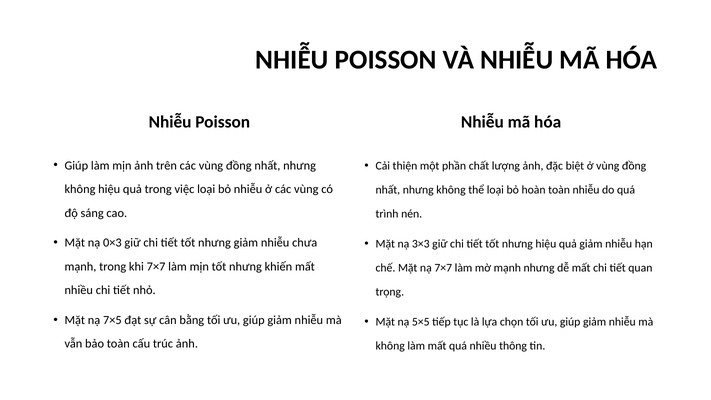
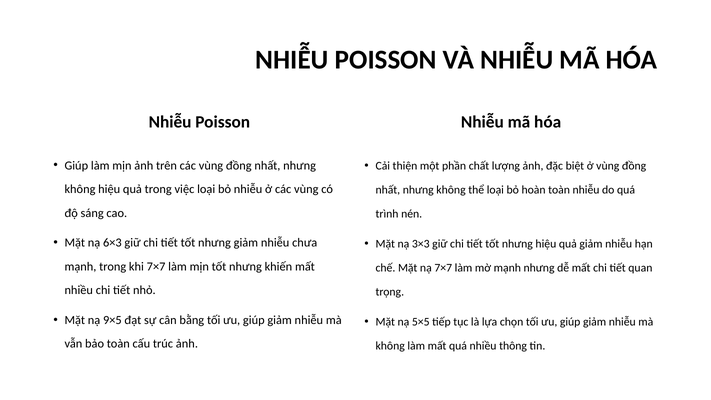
0×3: 0×3 -> 6×3 (112, 243)
7×5: 7×5 -> 9×5 (112, 320)
